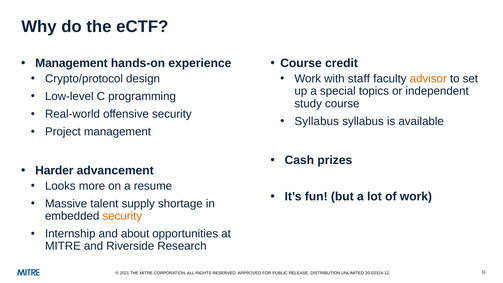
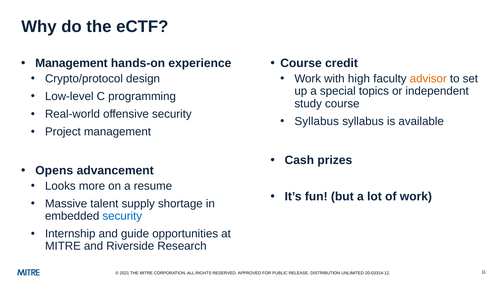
staff: staff -> high (359, 79)
Harder: Harder -> Opens (54, 171)
security colour: orange -> blue (122, 216)
about: about -> guide (135, 234)
